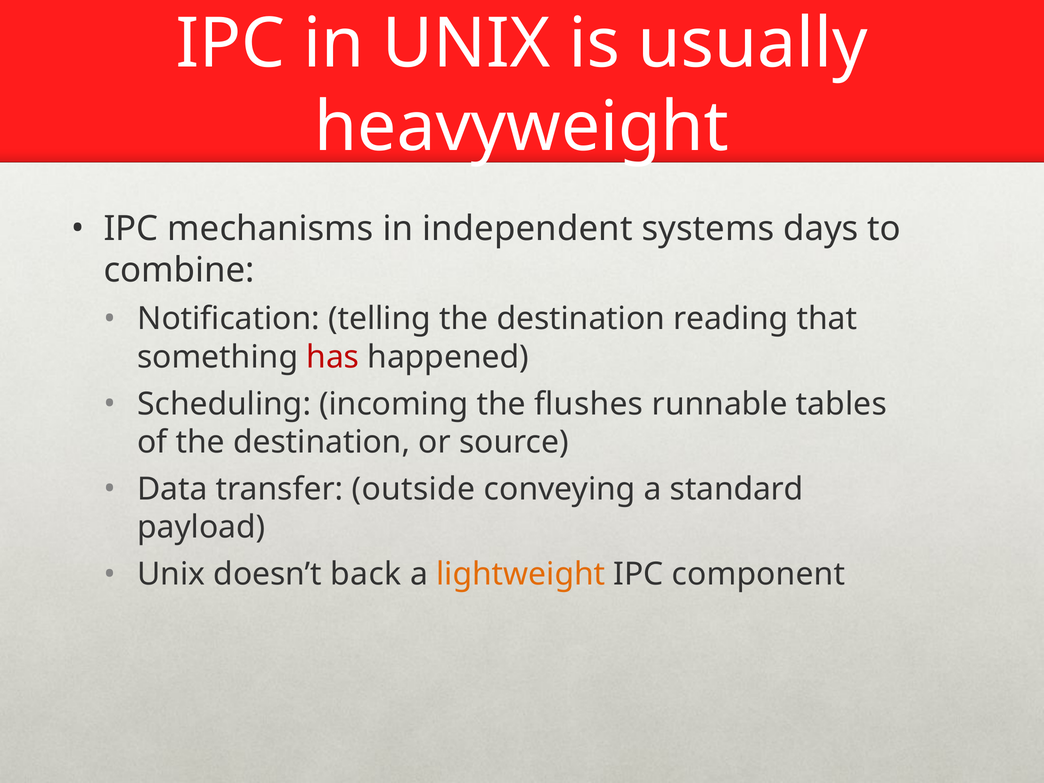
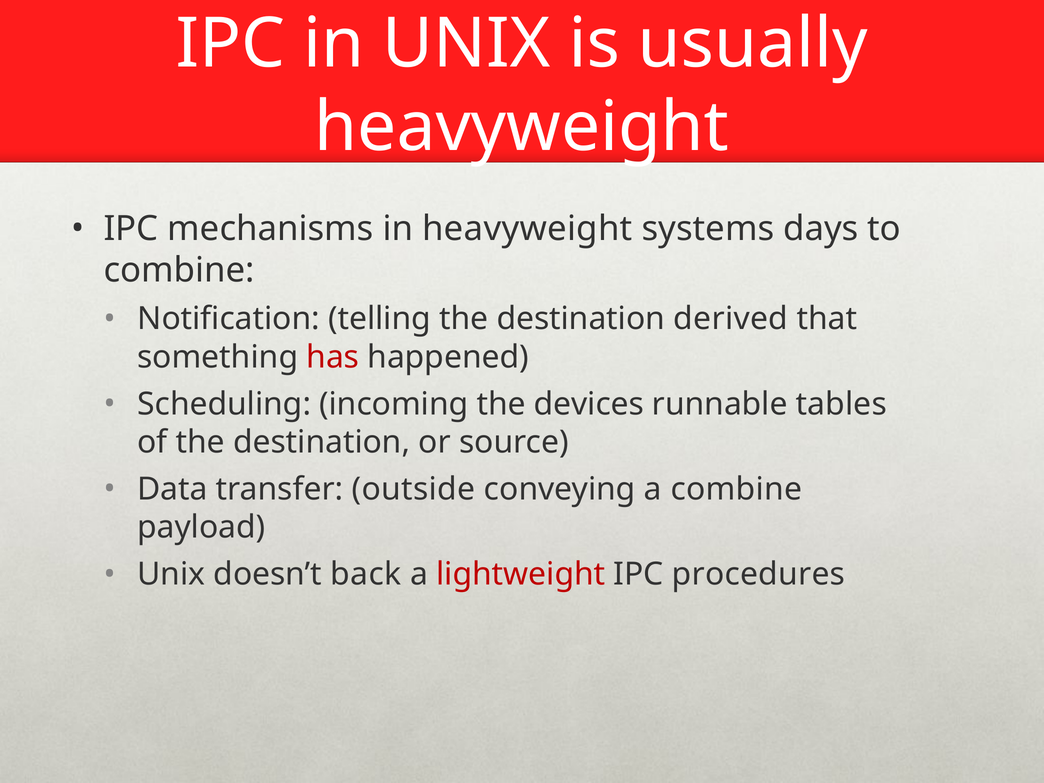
in independent: independent -> heavyweight (527, 229)
reading: reading -> derived (731, 319)
flushes: flushes -> devices (589, 404)
a standard: standard -> combine (736, 489)
lightweight colour: orange -> red (521, 574)
component: component -> procedures (758, 574)
